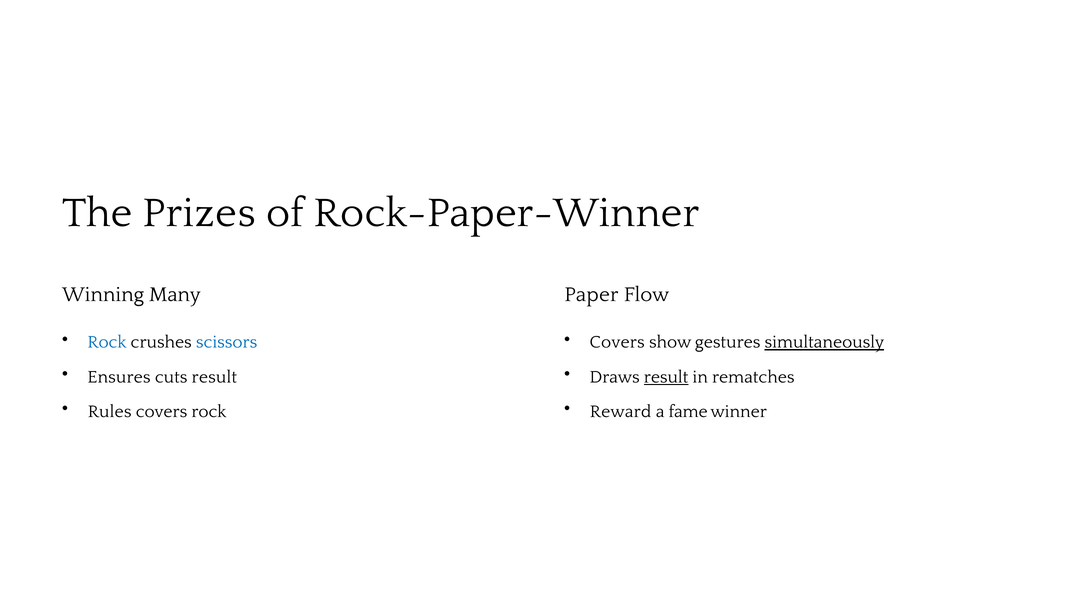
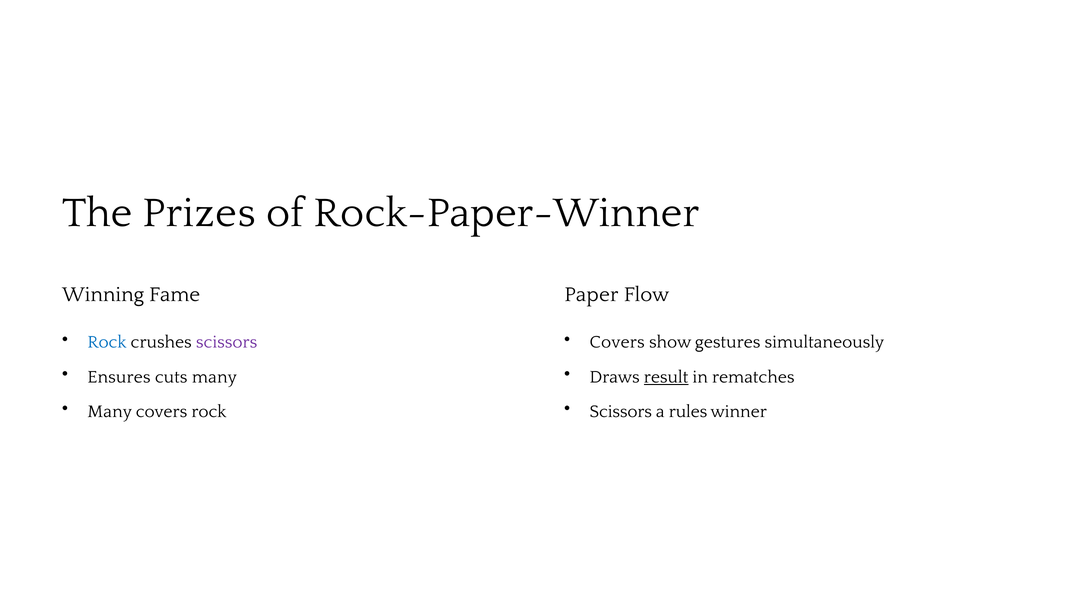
Many: Many -> Fame (175, 294)
scissors colour: blue -> purple (227, 342)
simultaneously underline: present -> none (824, 342)
cuts result: result -> many (214, 377)
Rules: Rules -> Many (110, 411)
Reward: Reward -> Scissors (621, 411)
fame: fame -> rules (688, 411)
